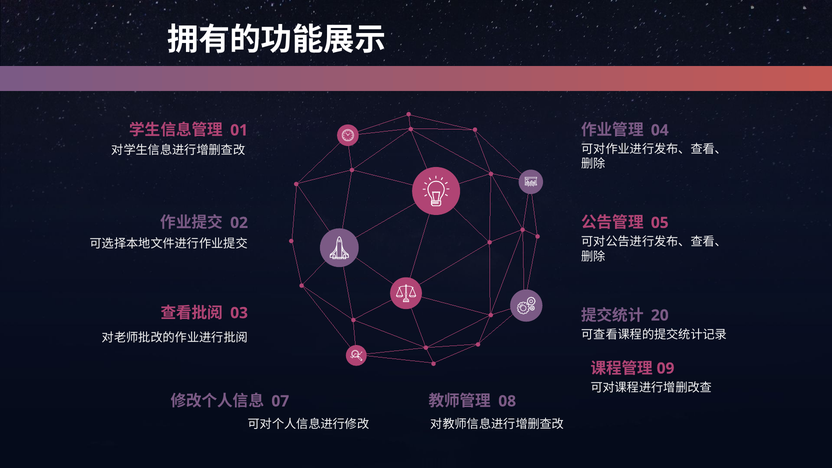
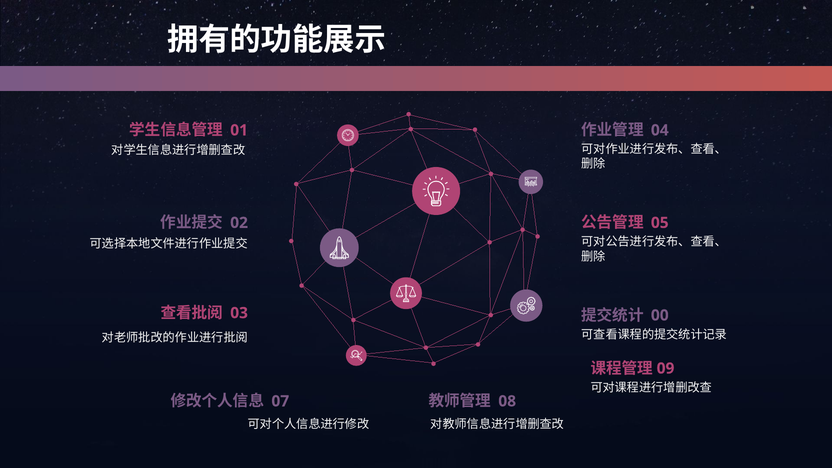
20: 20 -> 00 (660, 315)
